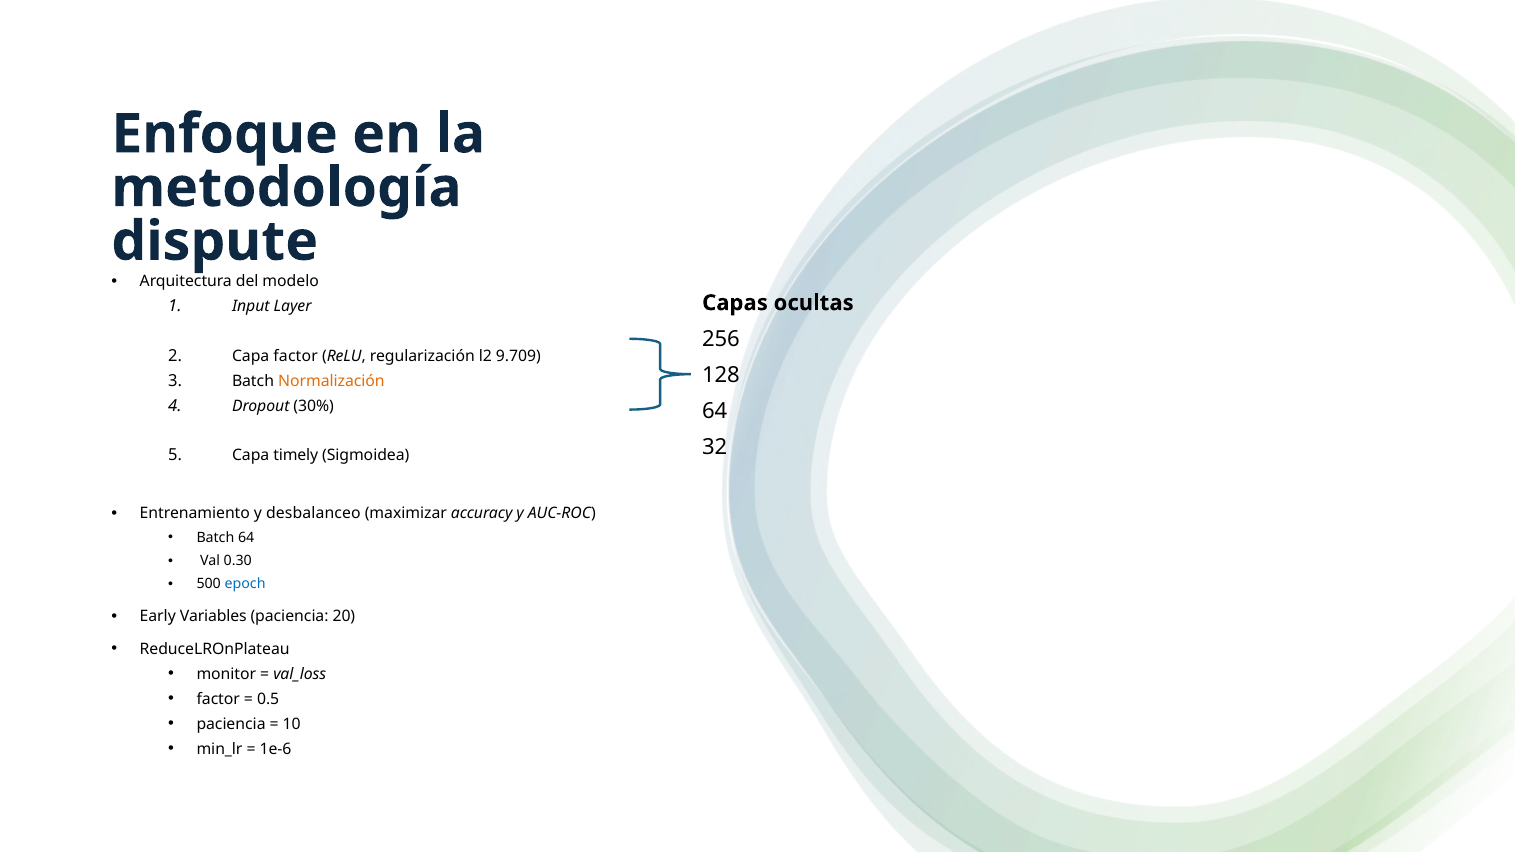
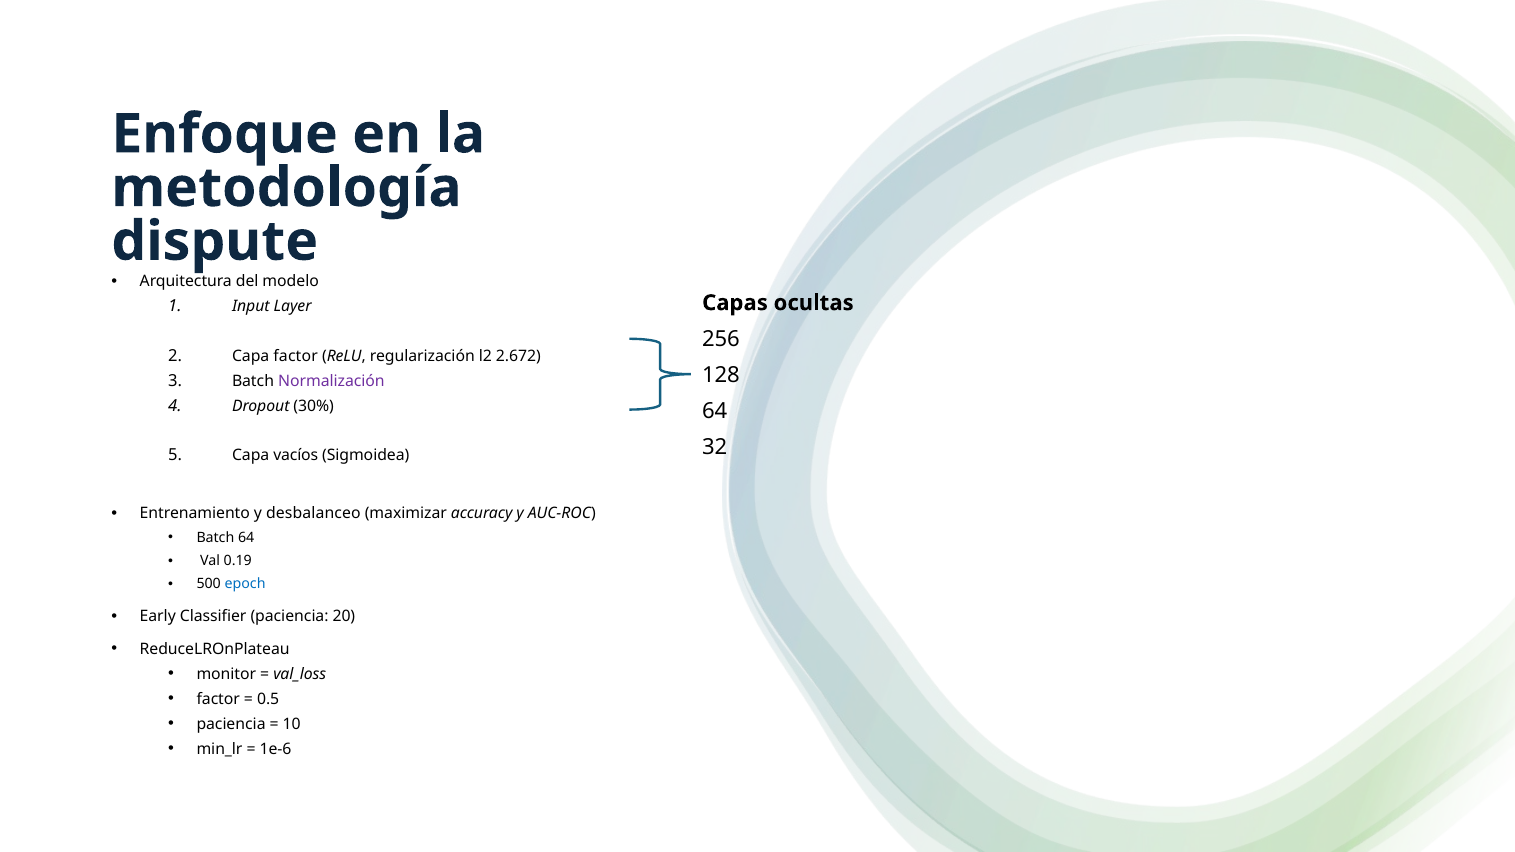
9.709: 9.709 -> 2.672 (518, 356)
Normalización colour: orange -> purple (331, 381)
timely: timely -> vacíos (296, 456)
0.30: 0.30 -> 0.19 (238, 561)
Variables: Variables -> Classifier (213, 616)
